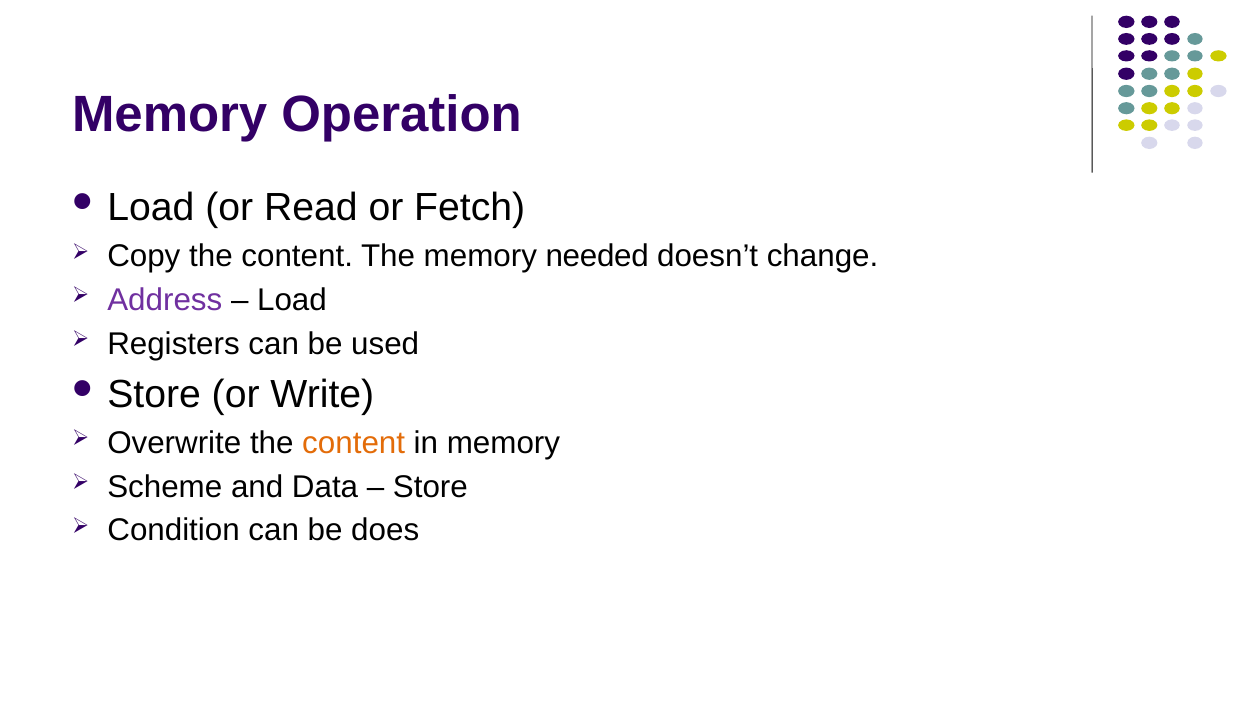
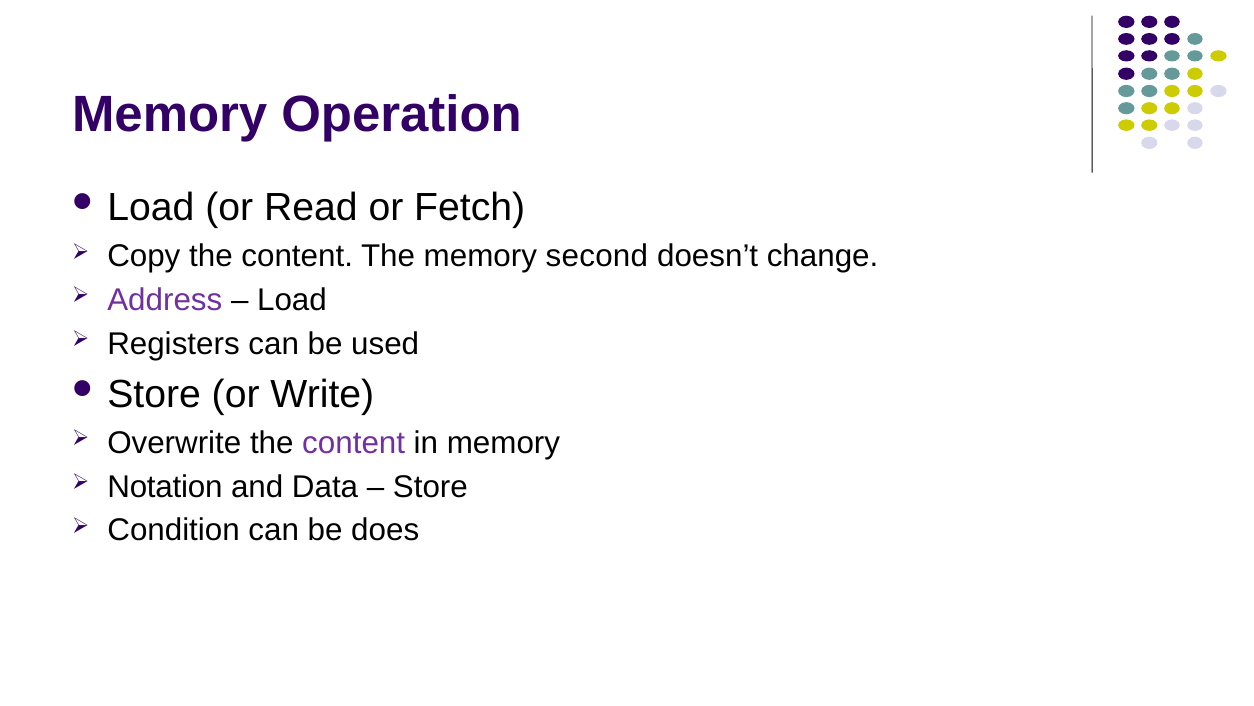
needed: needed -> second (597, 256)
content colour: orange -> purple (354, 442)
Scheme: Scheme -> Notation (165, 486)
